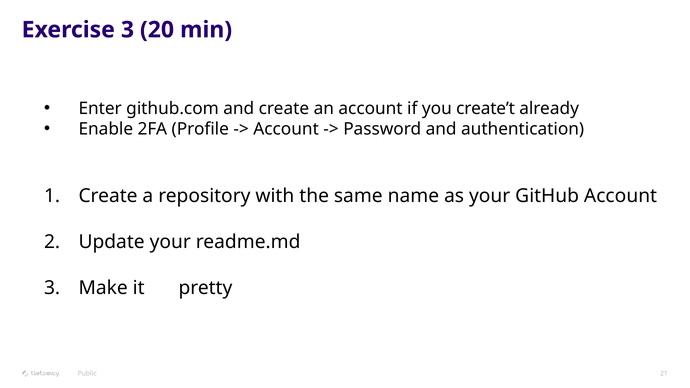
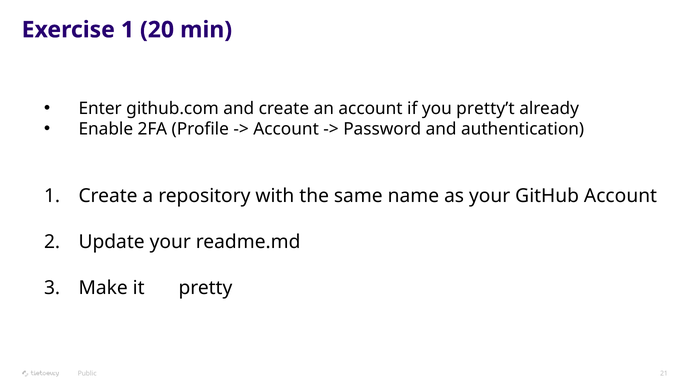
Exercise 3: 3 -> 1 (127, 30)
create’t: create’t -> pretty’t (485, 108)
